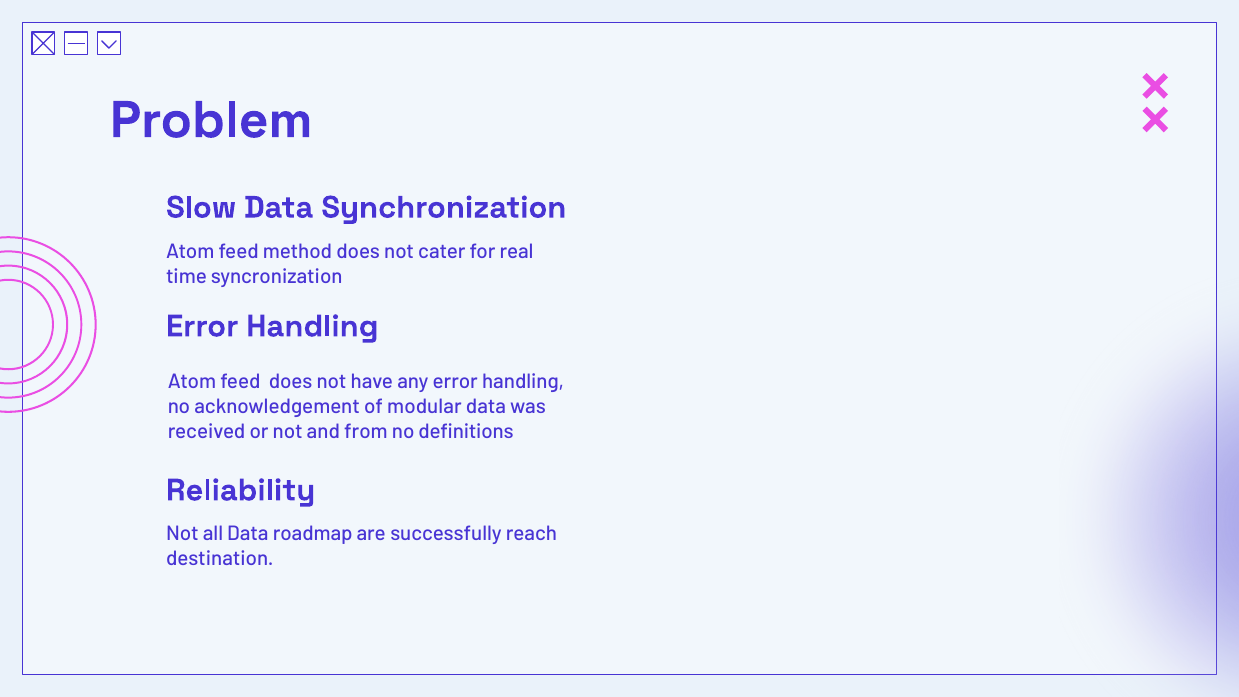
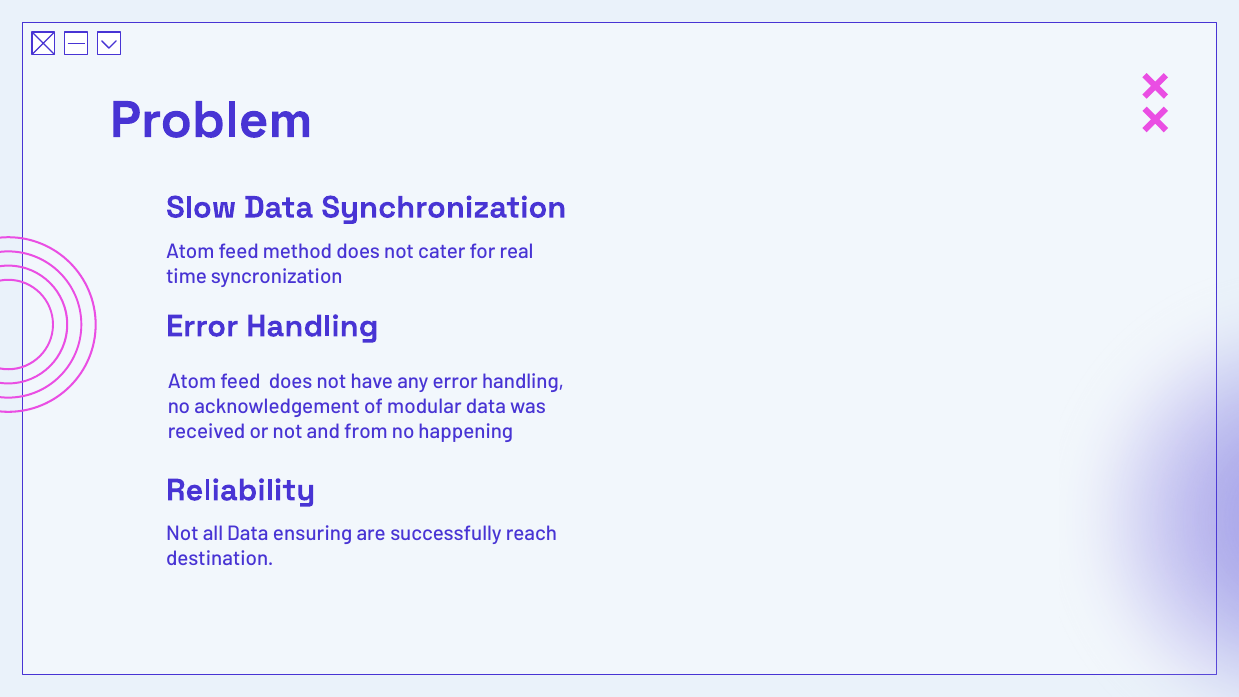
definitions: definitions -> happening (466, 432)
roadmap: roadmap -> ensuring (313, 534)
